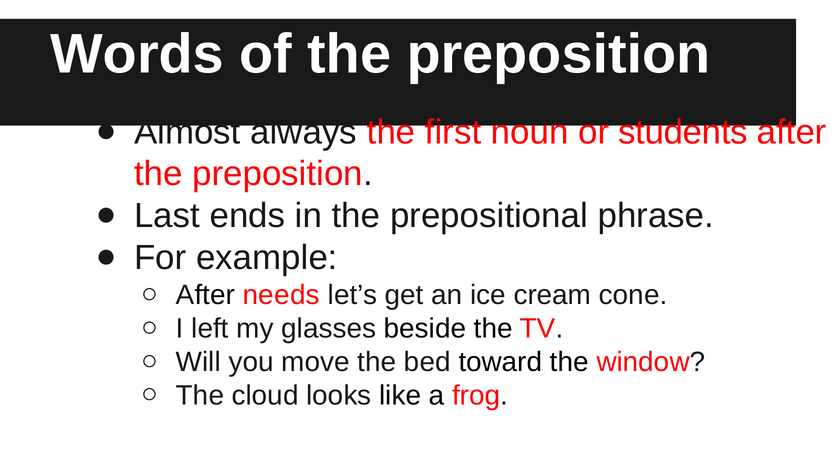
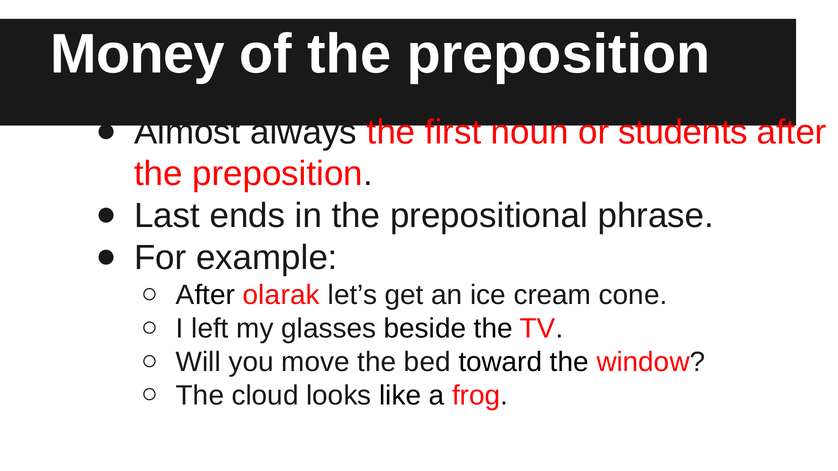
Words: Words -> Money (137, 55)
needs: needs -> olarak (281, 295)
